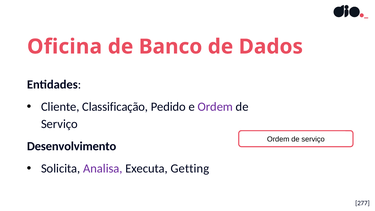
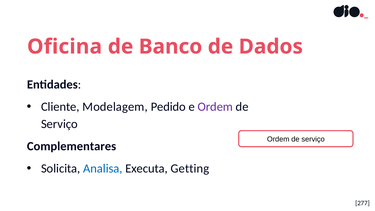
Classificação: Classificação -> Modelagem (115, 107)
Desenvolvimento: Desenvolvimento -> Complementares (72, 146)
Analisa colour: purple -> blue (103, 169)
